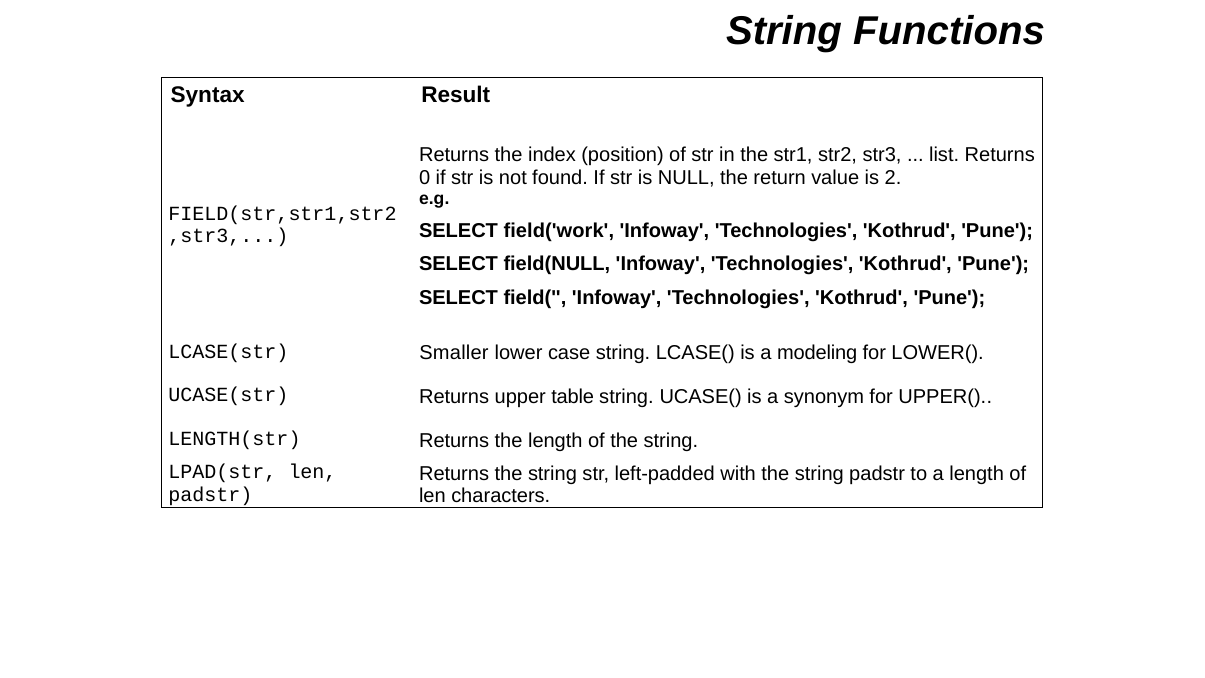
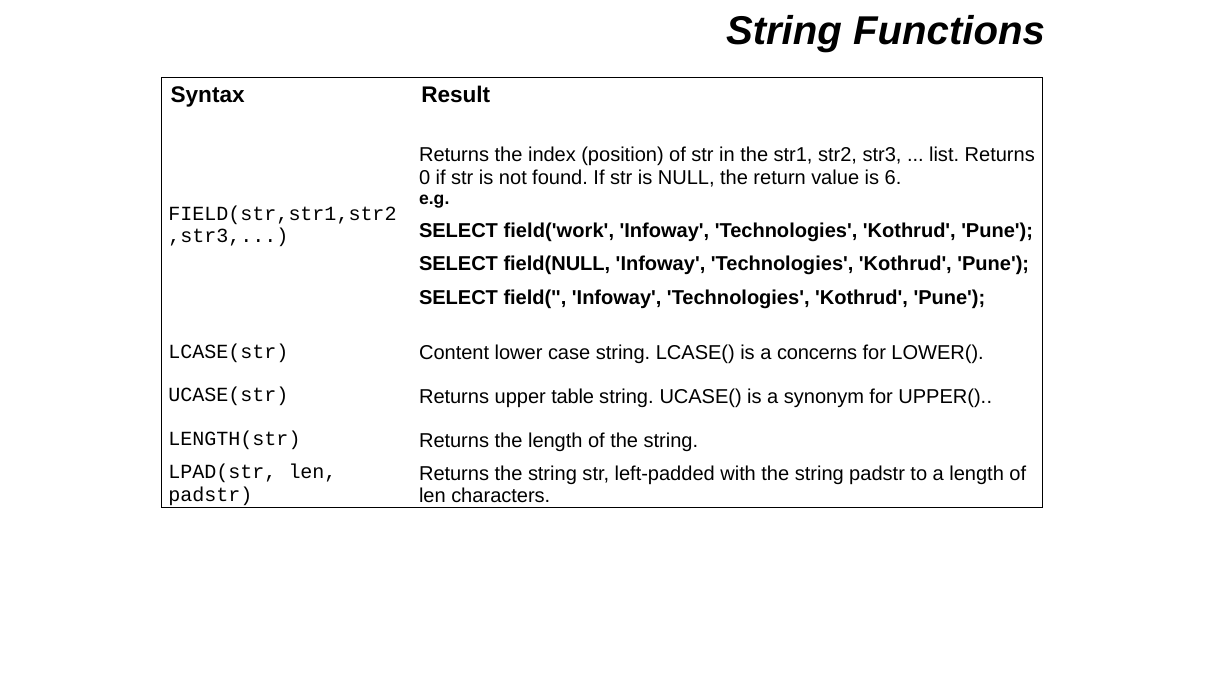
2: 2 -> 6 (893, 178)
Smaller: Smaller -> Content (454, 353)
modeling: modeling -> concerns (817, 353)
